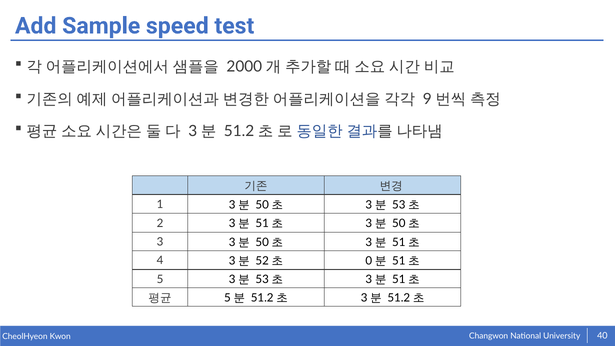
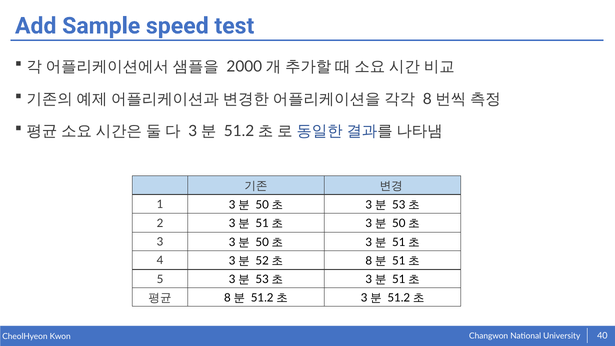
9: 9 -> 8 (427, 99)
0: 0 -> 8 (369, 261)
5: 5 -> 8 (227, 298)
